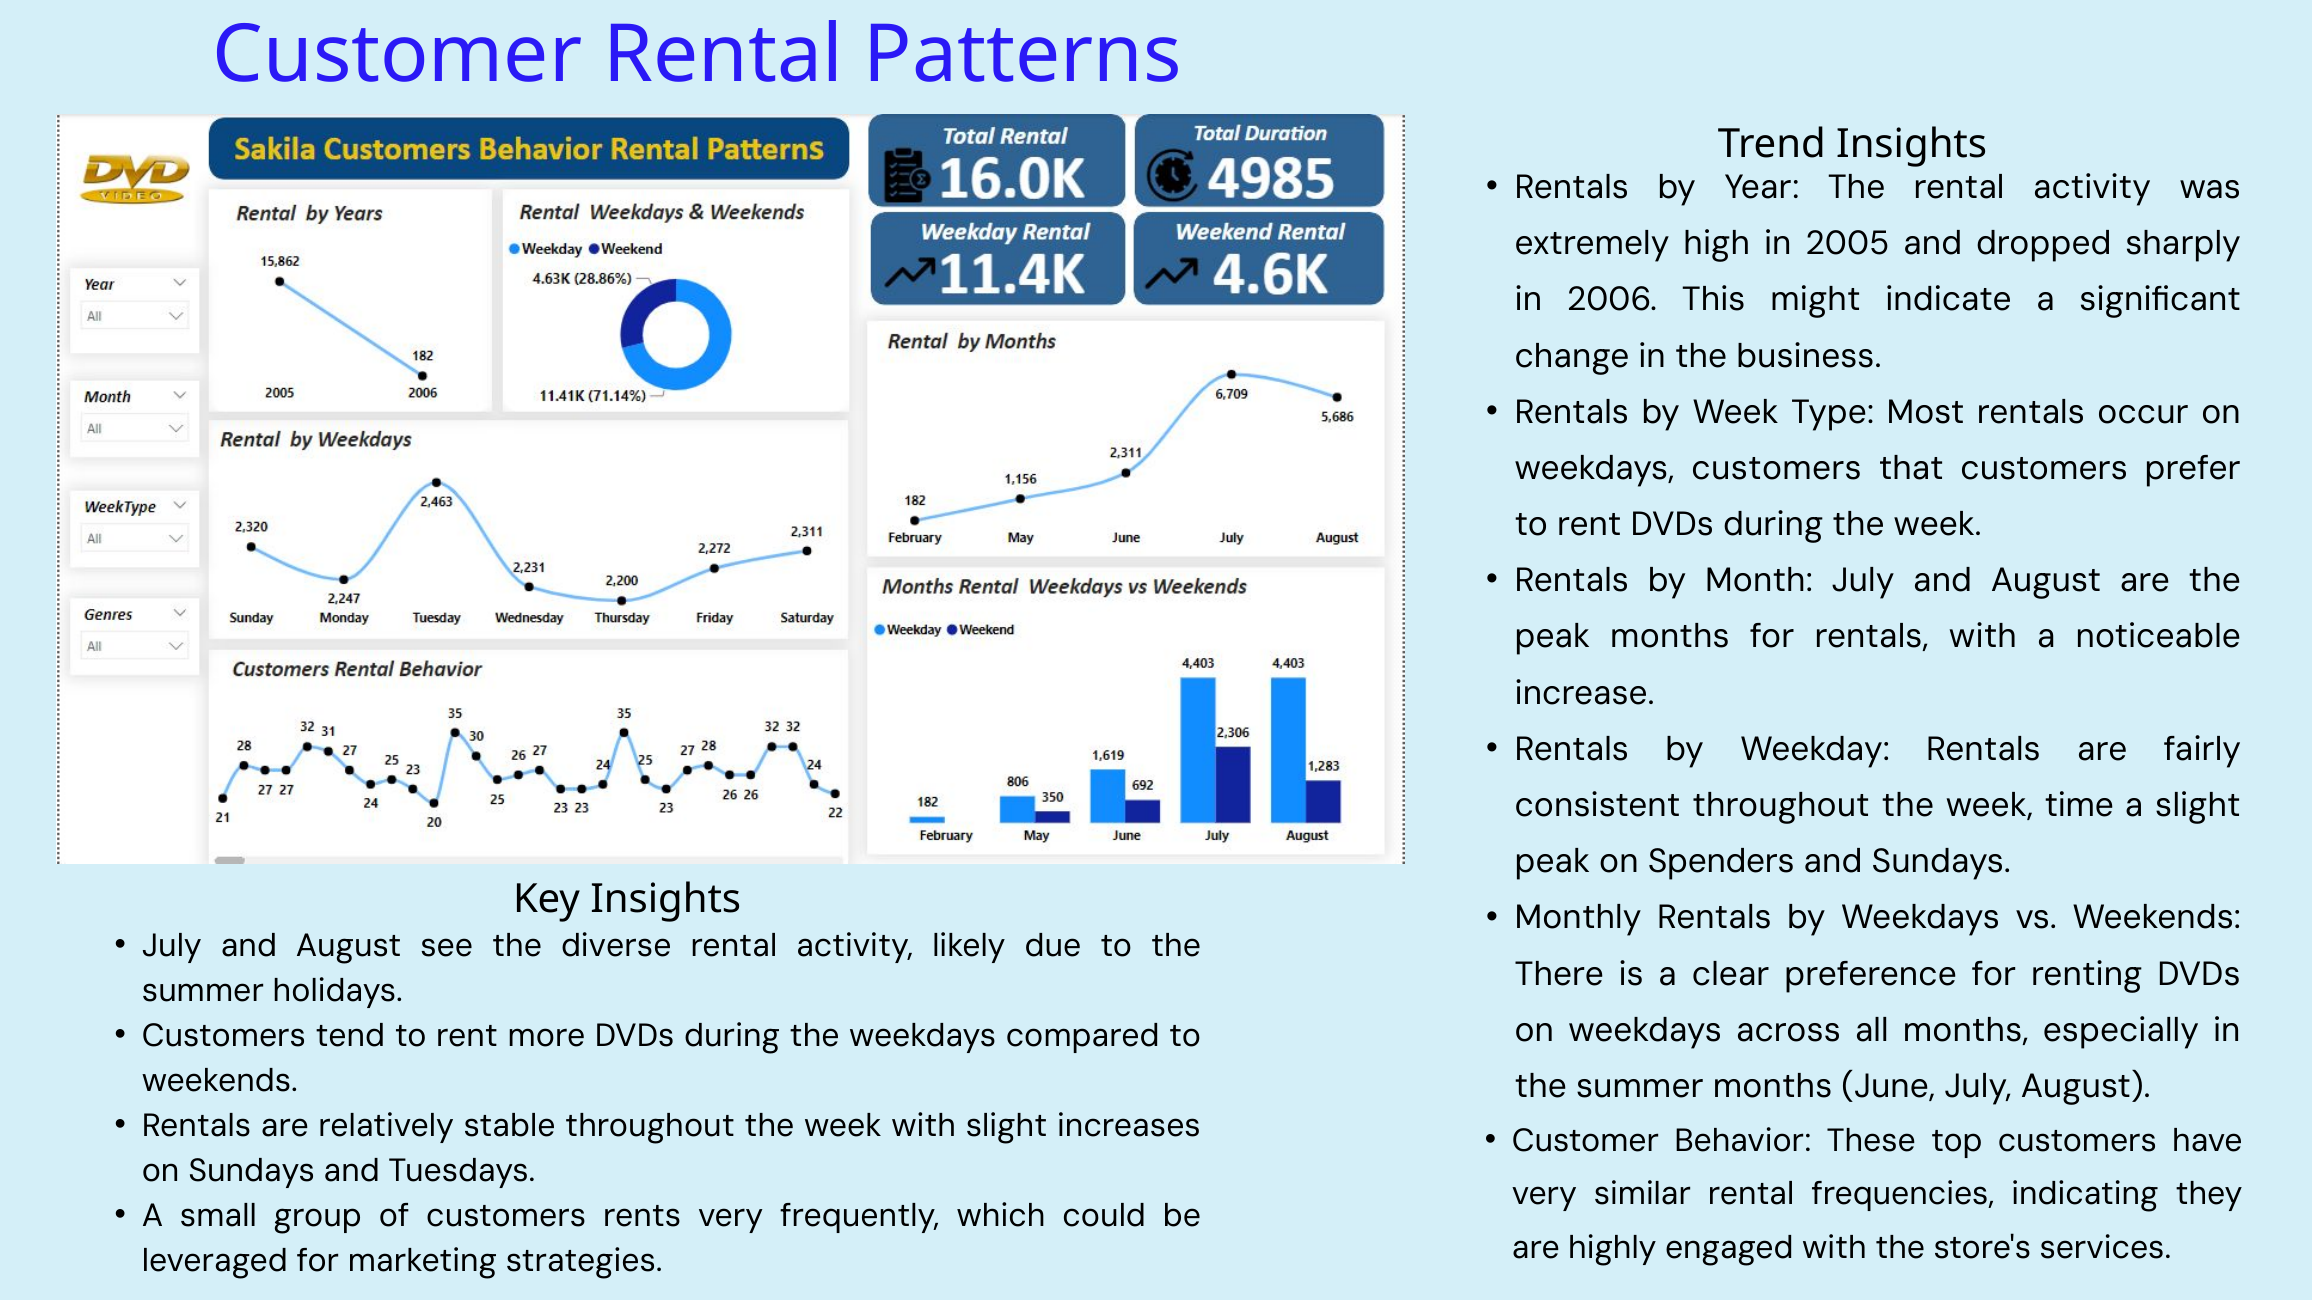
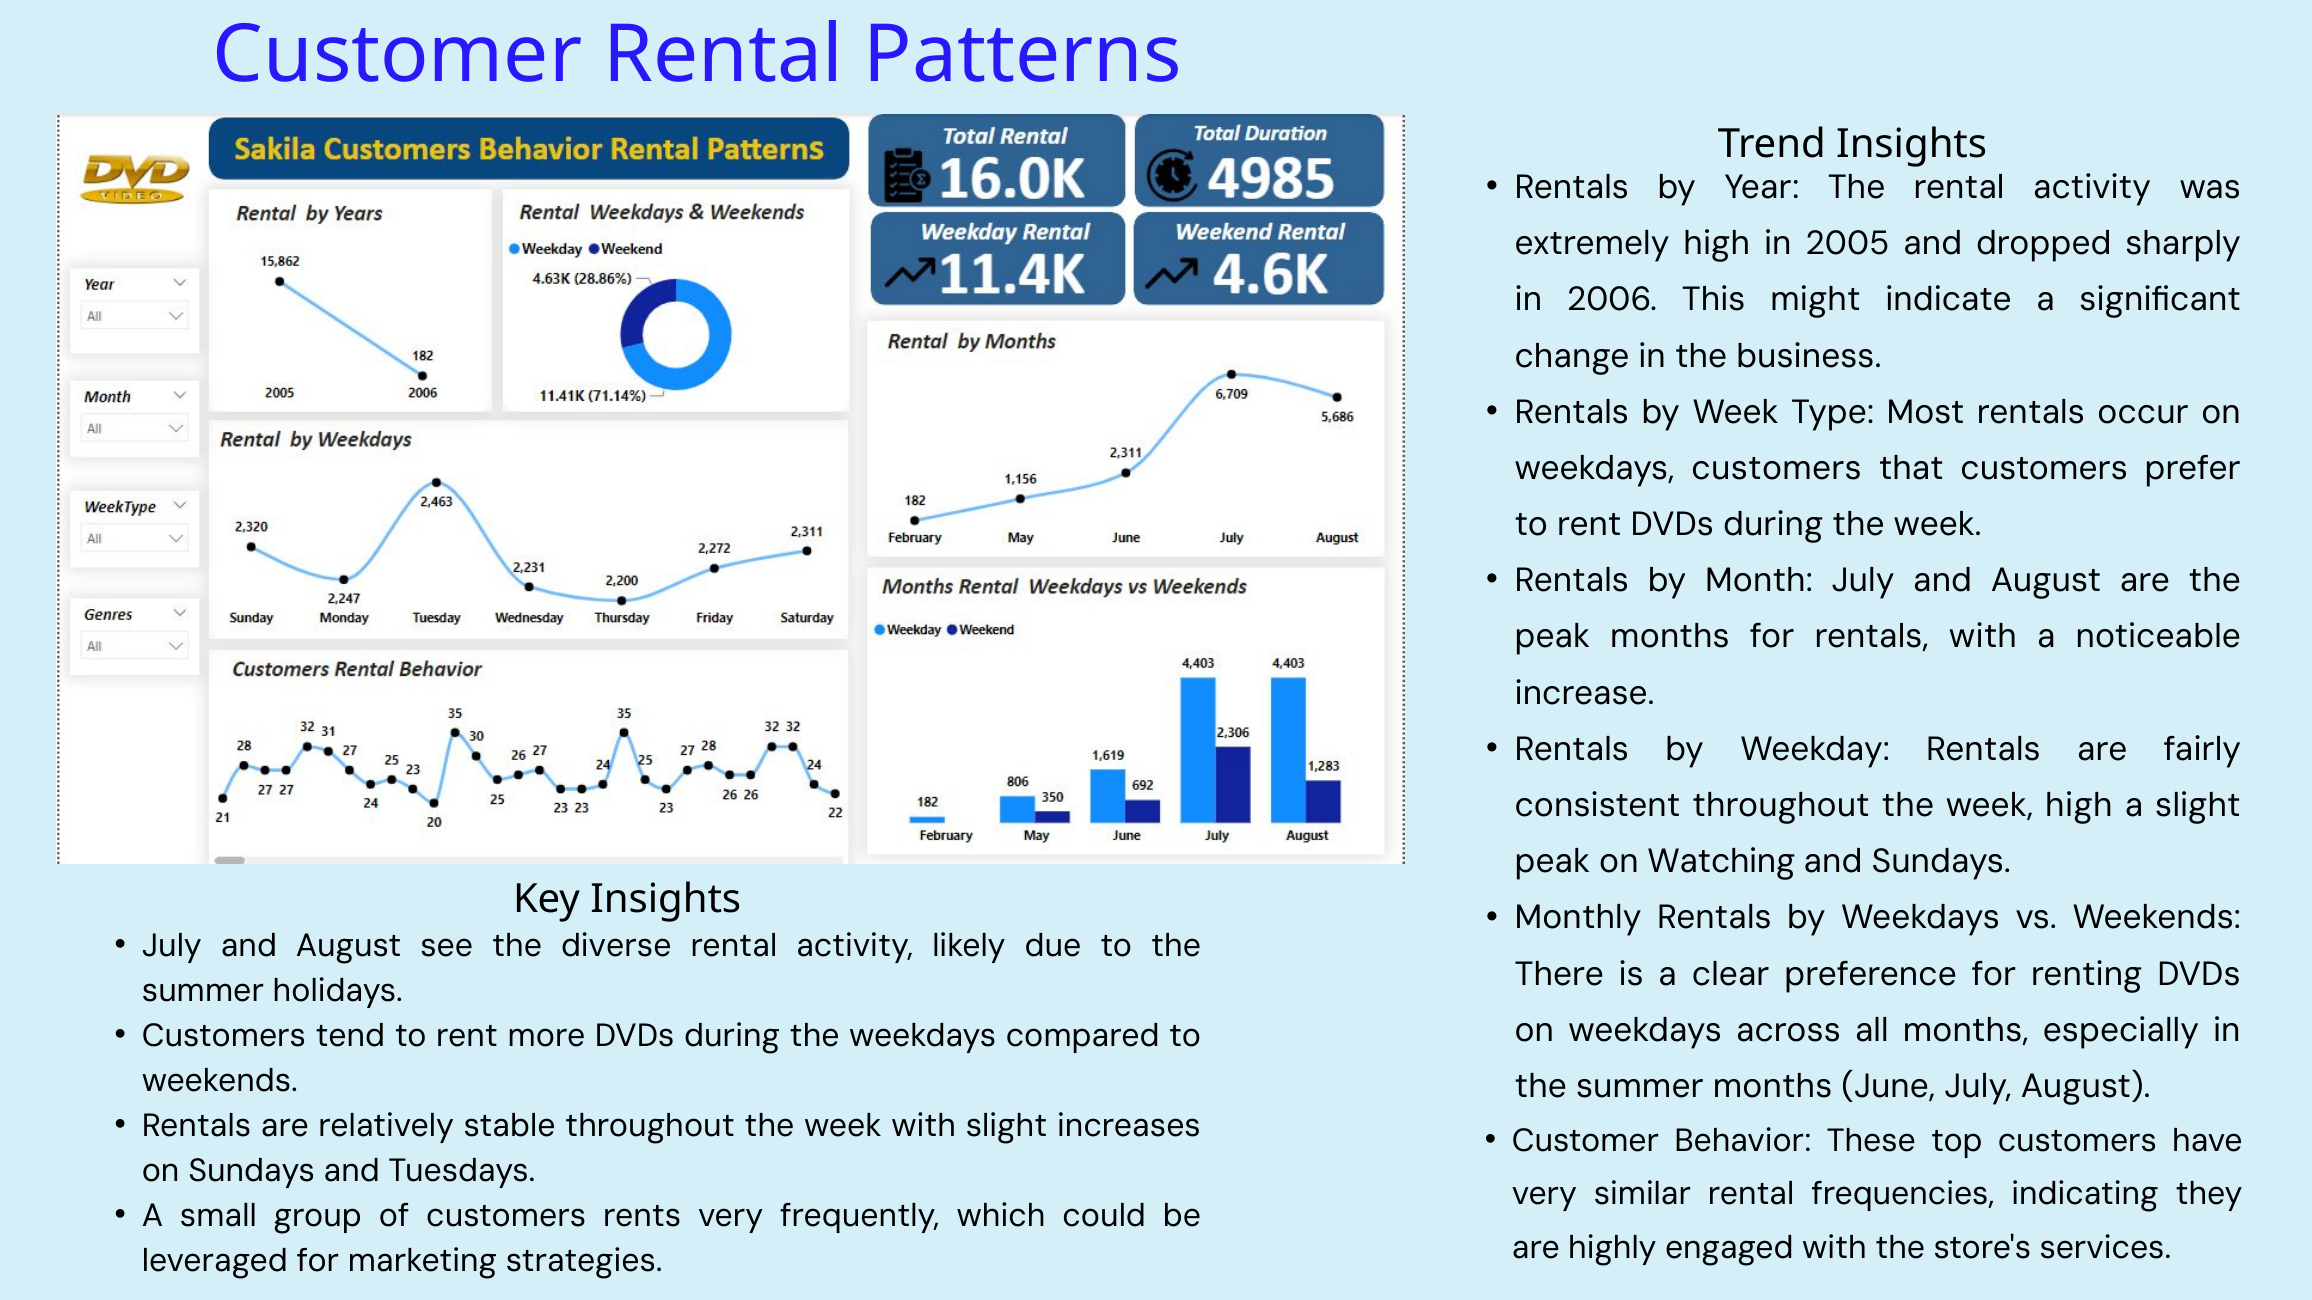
week time: time -> high (2079, 806)
Spenders: Spenders -> Watching (1721, 862)
